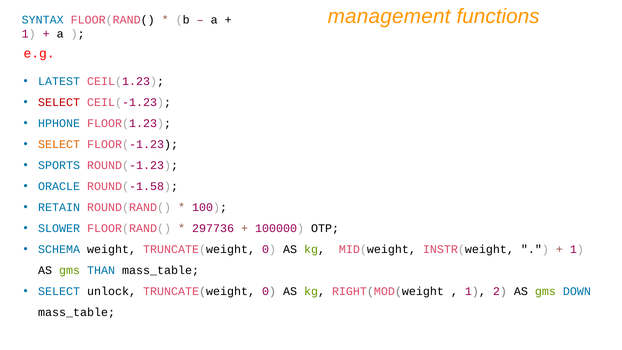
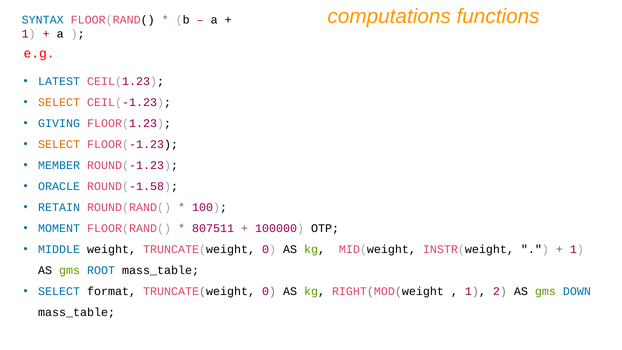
management: management -> computations (389, 16)
SELECT colour: red -> orange (59, 103)
HPHONE: HPHONE -> GIVING (59, 124)
SPORTS: SPORTS -> MEMBER (59, 166)
SLOWER: SLOWER -> MOMENT (59, 228)
297736: 297736 -> 807511 (213, 228)
SCHEMA: SCHEMA -> MIDDLE (59, 249)
THAN: THAN -> ROOT (101, 270)
unlock: unlock -> format (112, 291)
